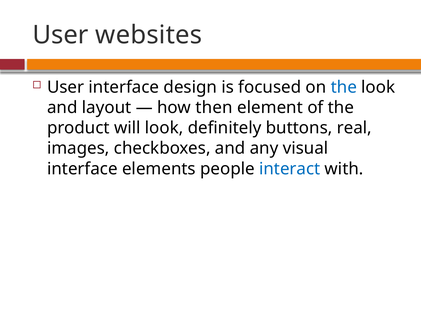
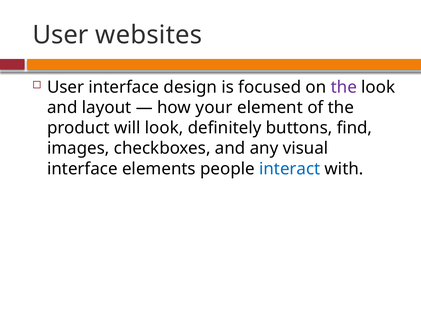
the colour: blue -> purple (344, 87)
then: then -> your (214, 107)
real: real -> find (354, 128)
